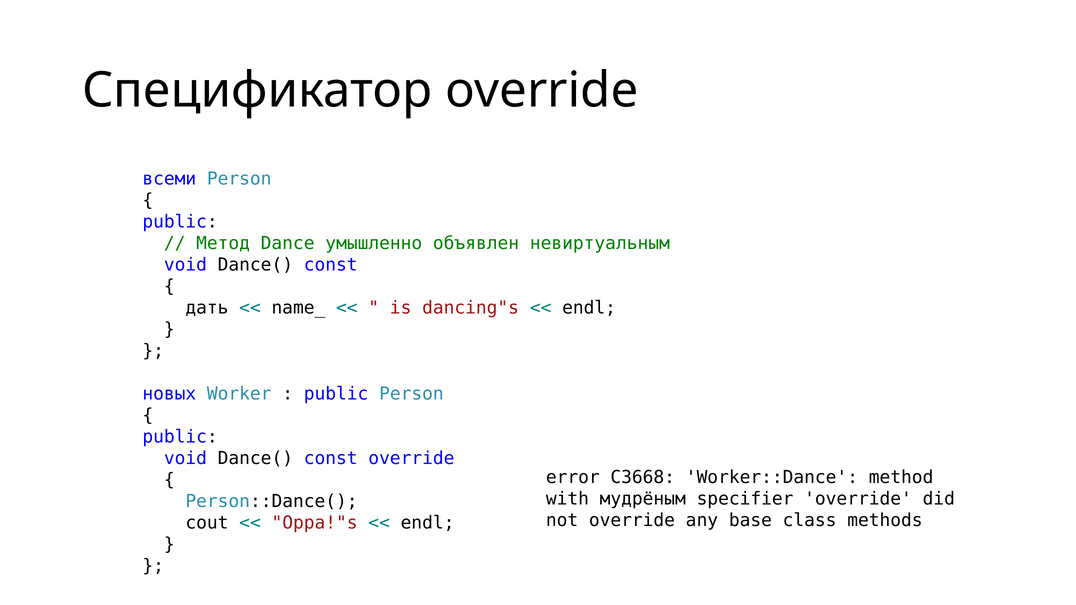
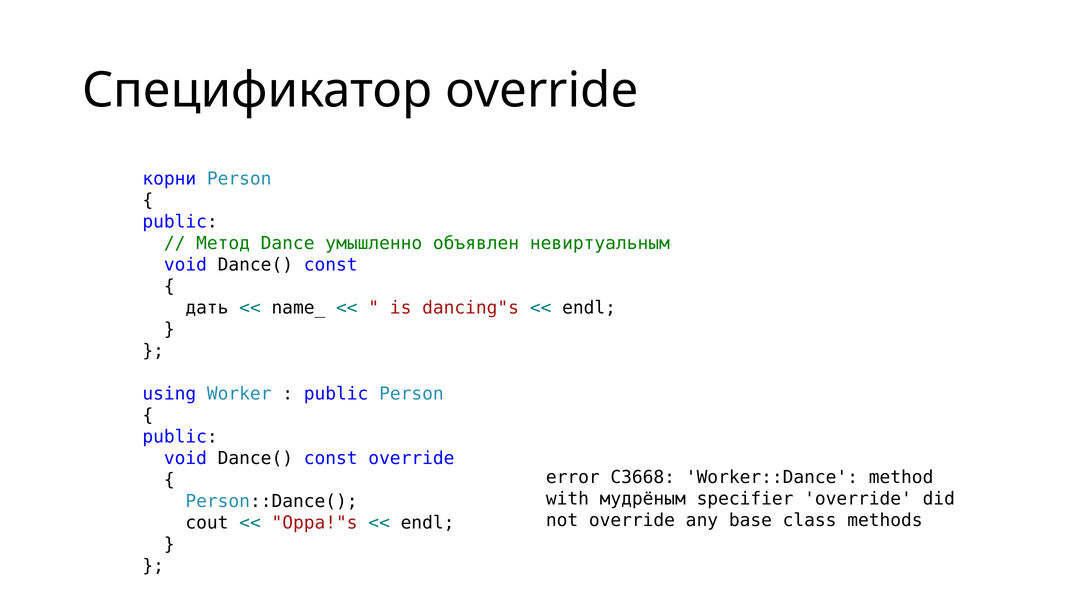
всеми: всеми -> корни (169, 179)
новых: новых -> using (169, 394)
